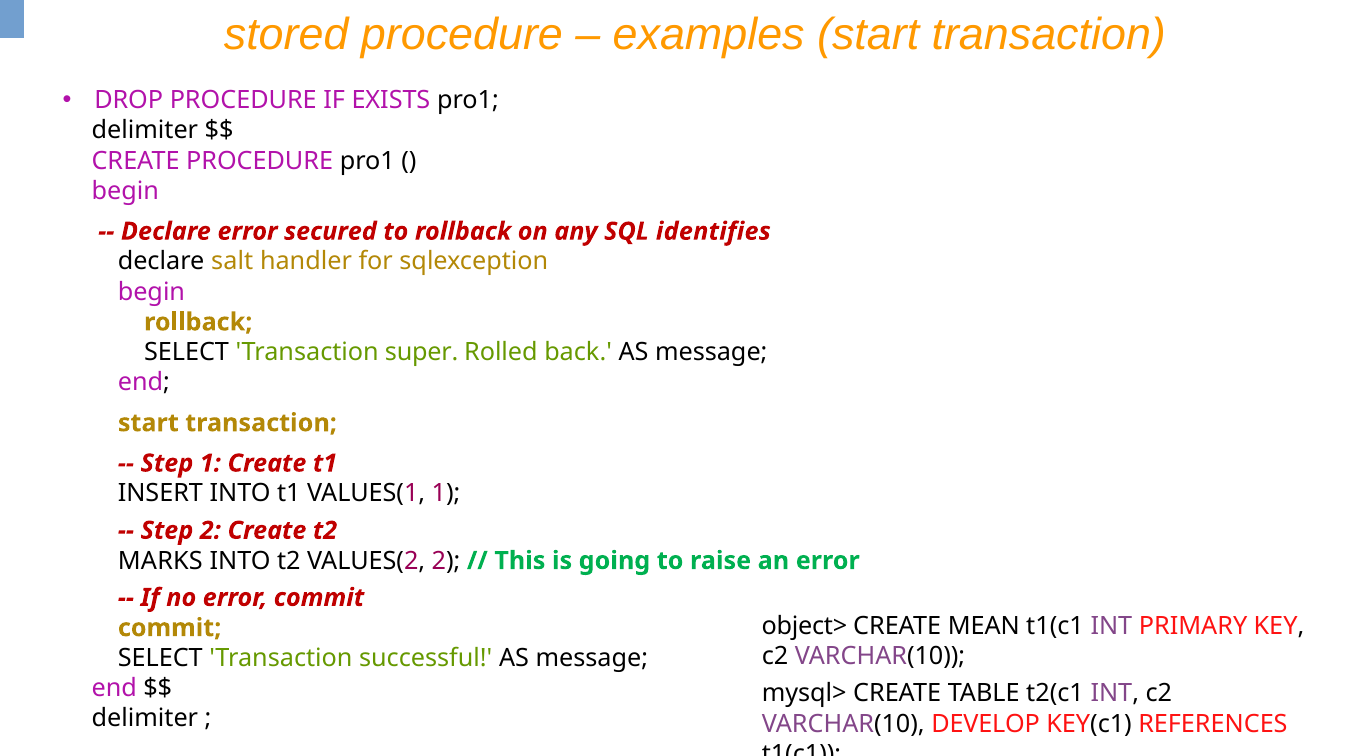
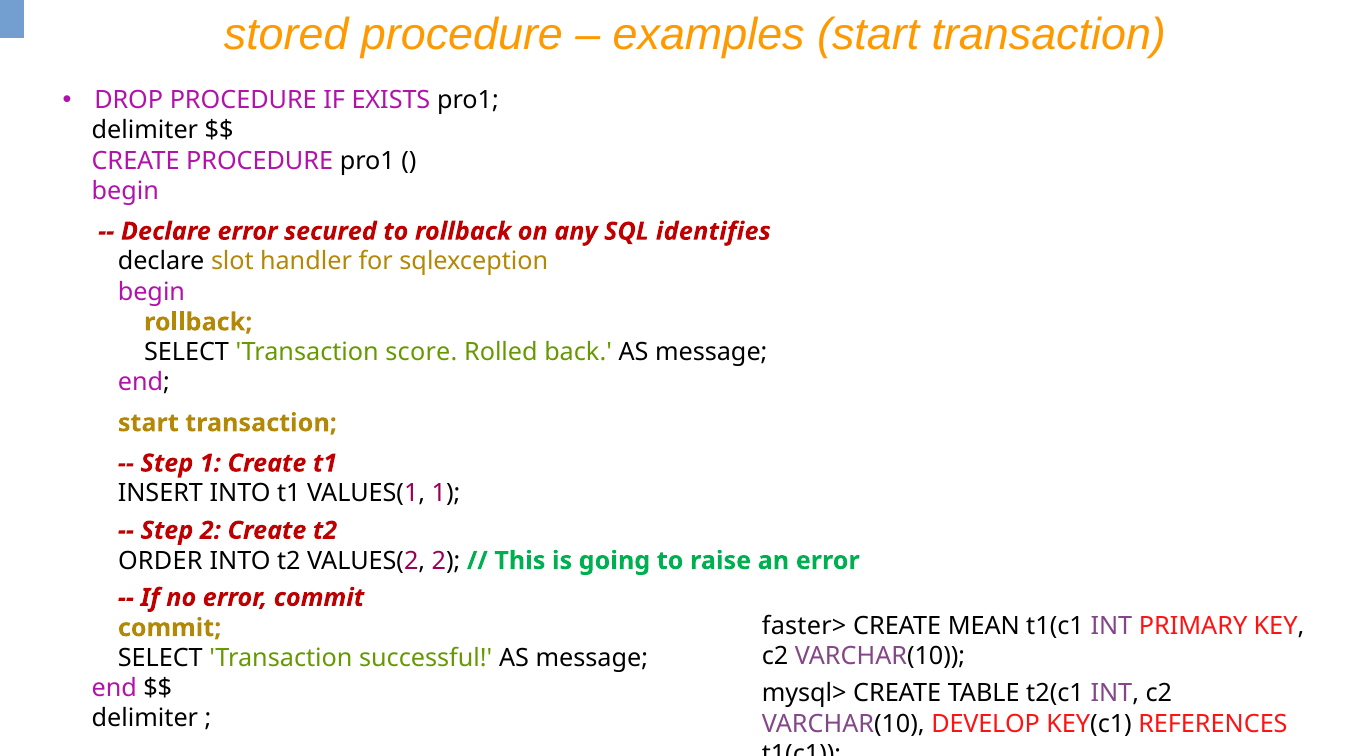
salt: salt -> slot (232, 262)
super: super -> score (421, 353)
MARKS: MARKS -> ORDER (160, 561)
object>: object> -> faster> (804, 627)
